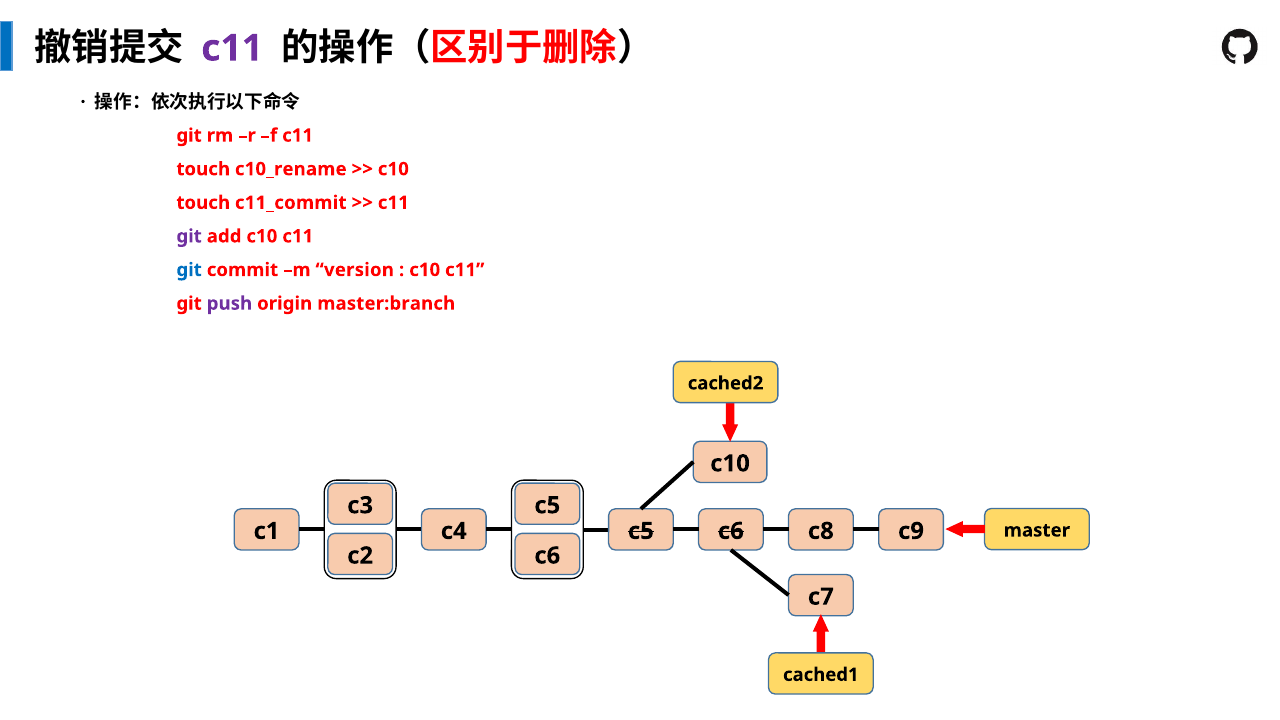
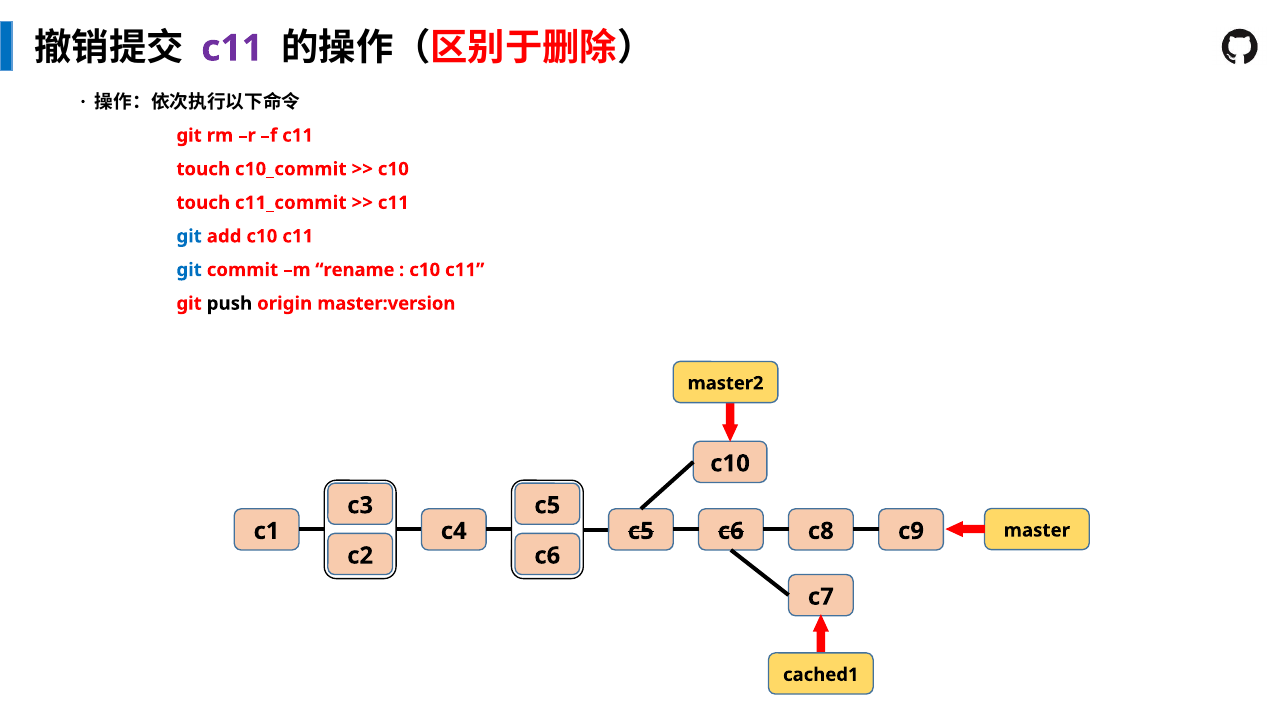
c10_rename: c10_rename -> c10_commit (291, 169)
git colour: purple -> blue (189, 236)
version: version -> rename (355, 270)
push colour: purple -> black (229, 303)
master:branch: master:branch -> master:version (386, 303)
cached2: cached2 -> master2 (726, 383)
